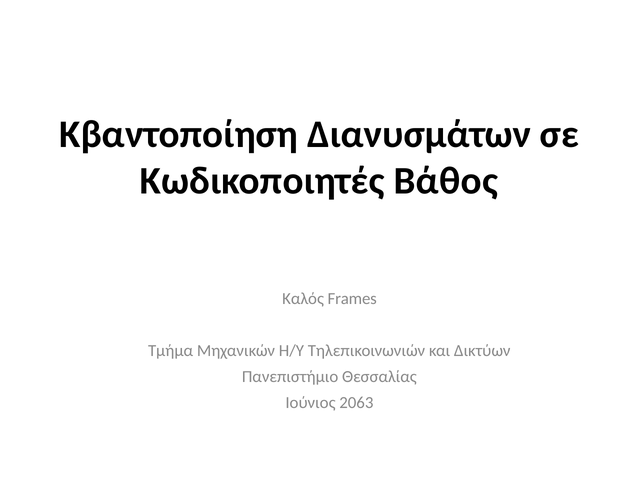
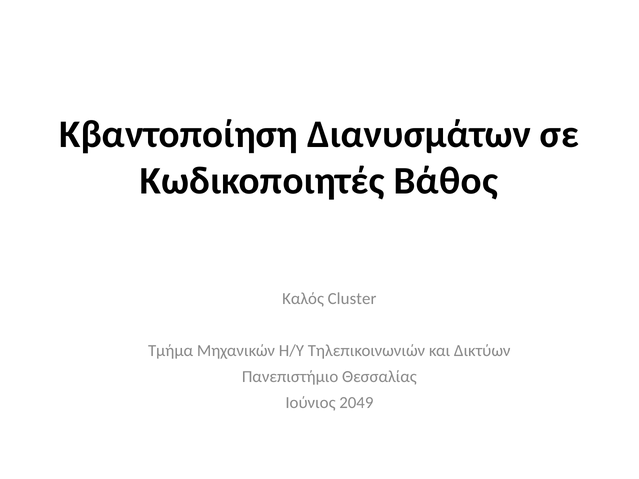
Frames: Frames -> Cluster (352, 299)
2063: 2063 -> 2049 (356, 403)
